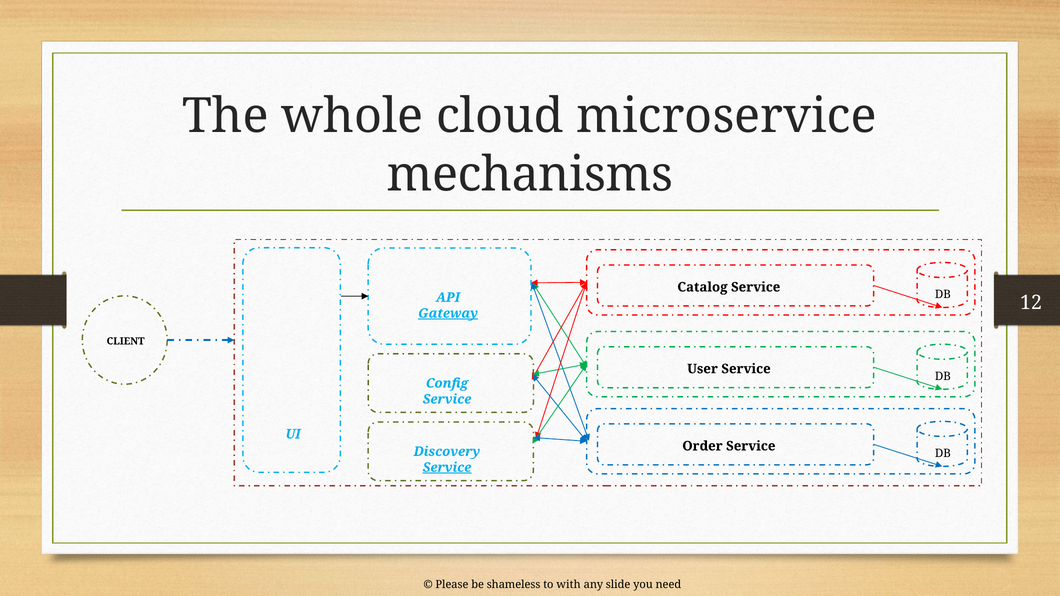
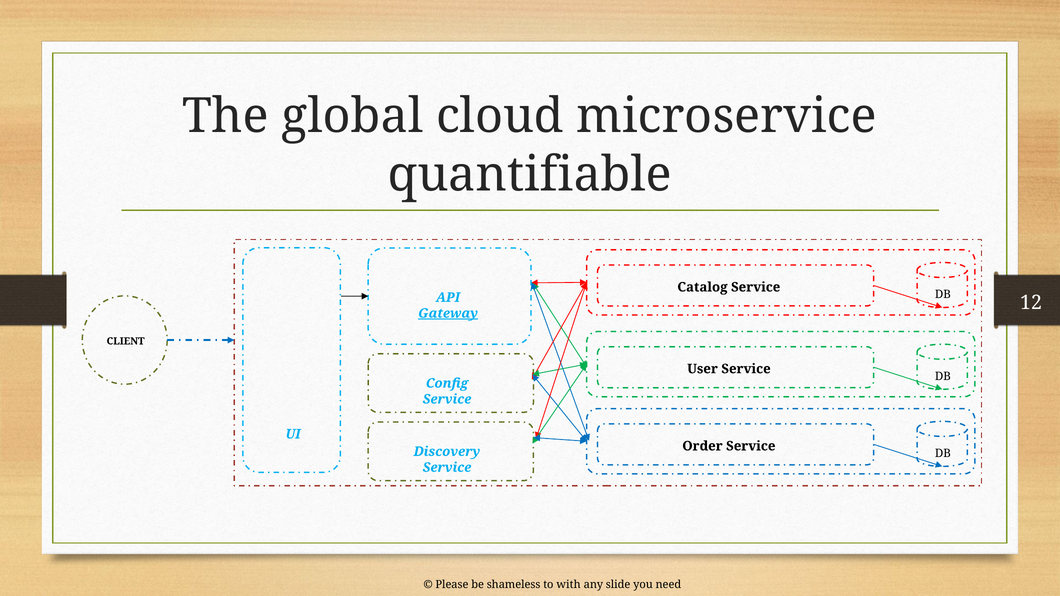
whole: whole -> global (352, 116)
mechanisms: mechanisms -> quantifiable (530, 175)
Service underline: present -> none (447, 468)
